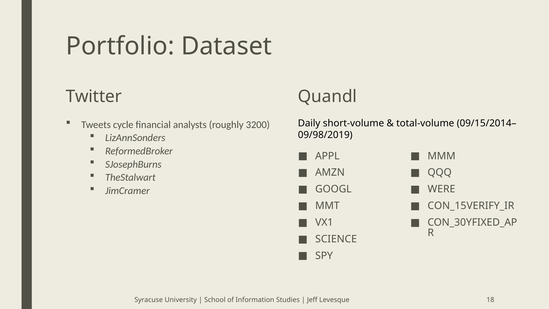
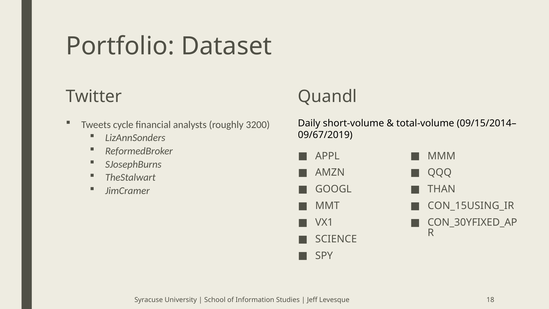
09/98/2019: 09/98/2019 -> 09/67/2019 (325, 135)
WERE: WERE -> THAN (442, 189)
CON_15VERIFY_IR: CON_15VERIFY_IR -> CON_15USING_IR (471, 206)
